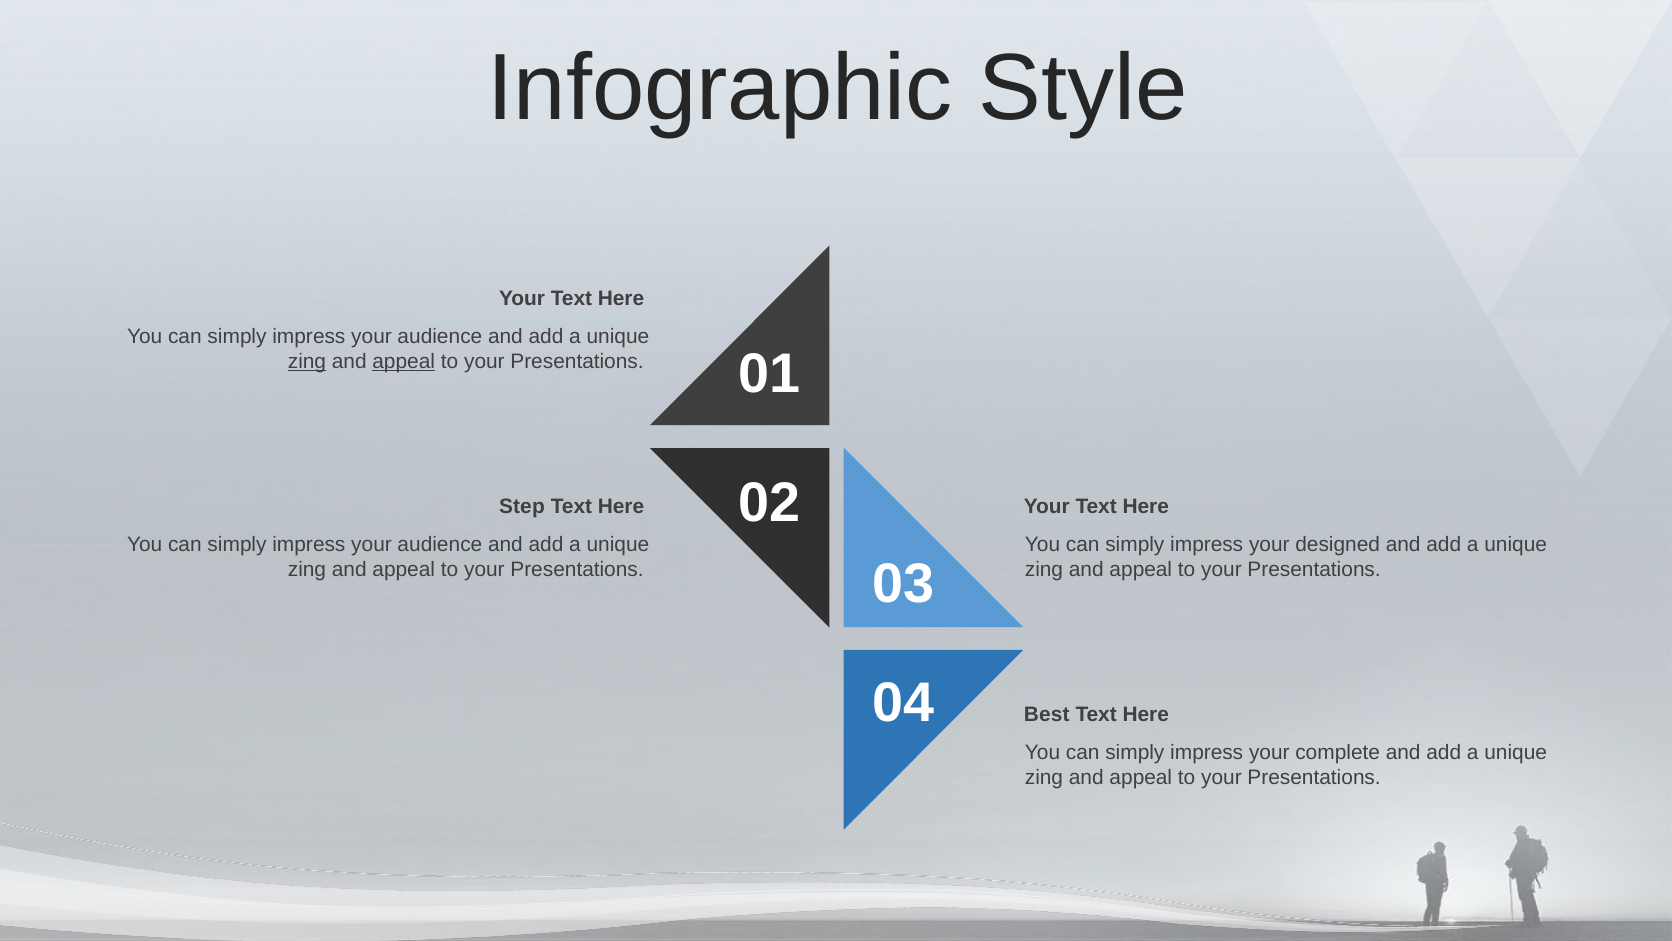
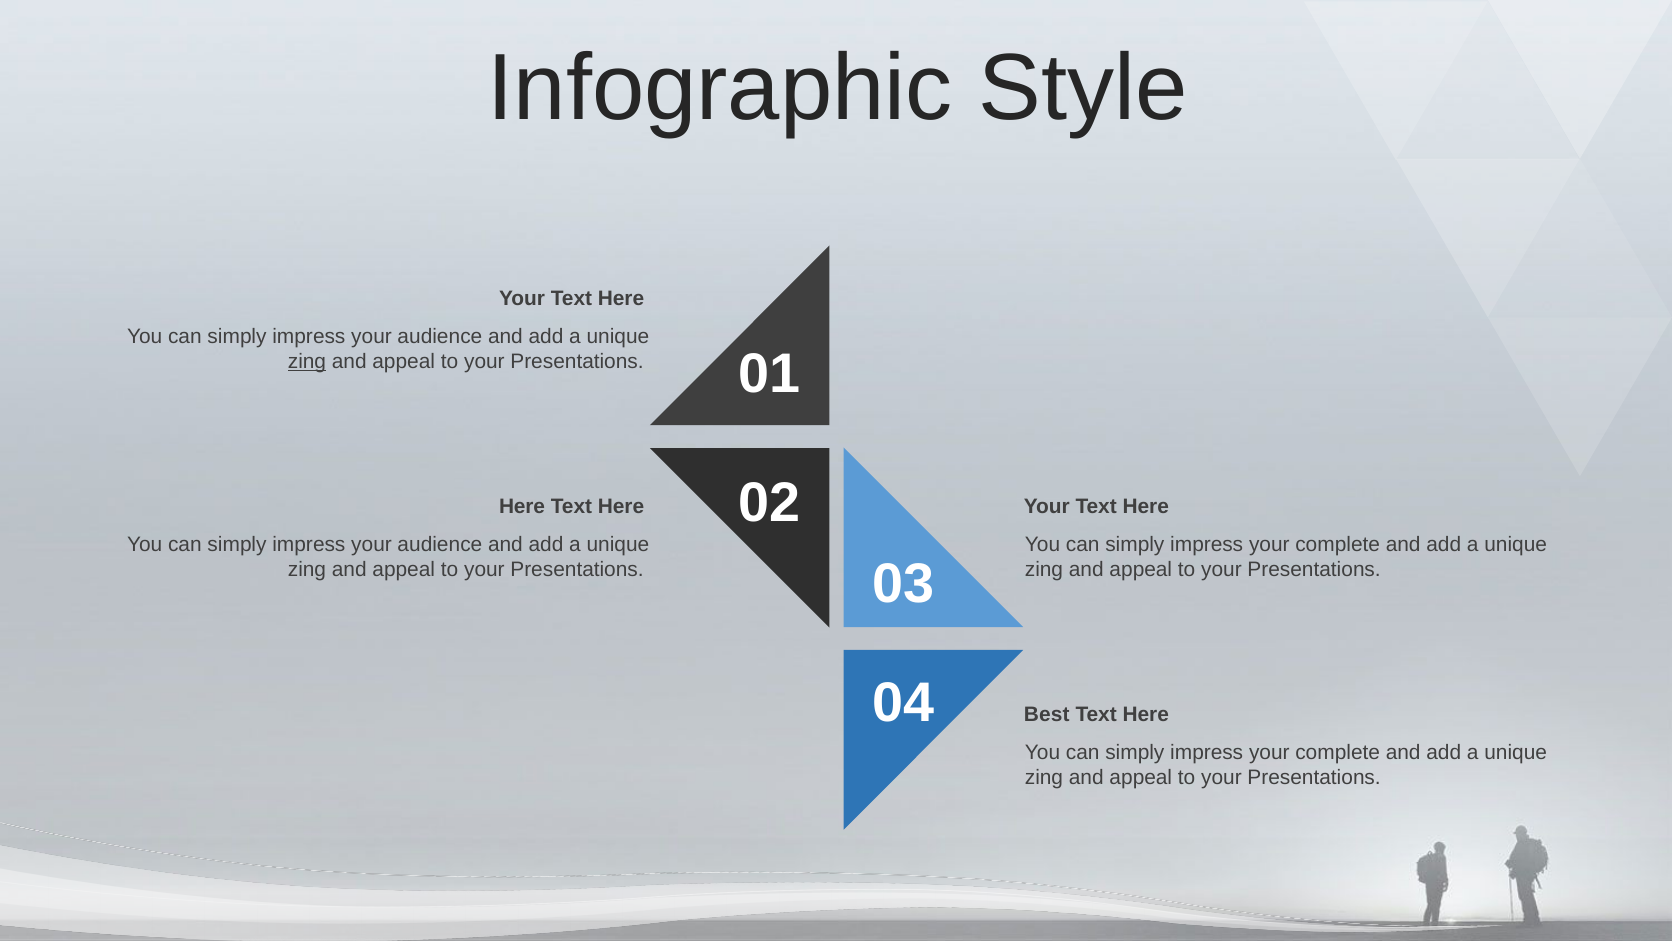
appeal underline: present -> none (404, 361)
Step: Step -> Here (522, 506)
designed: designed -> complete (1338, 544)
